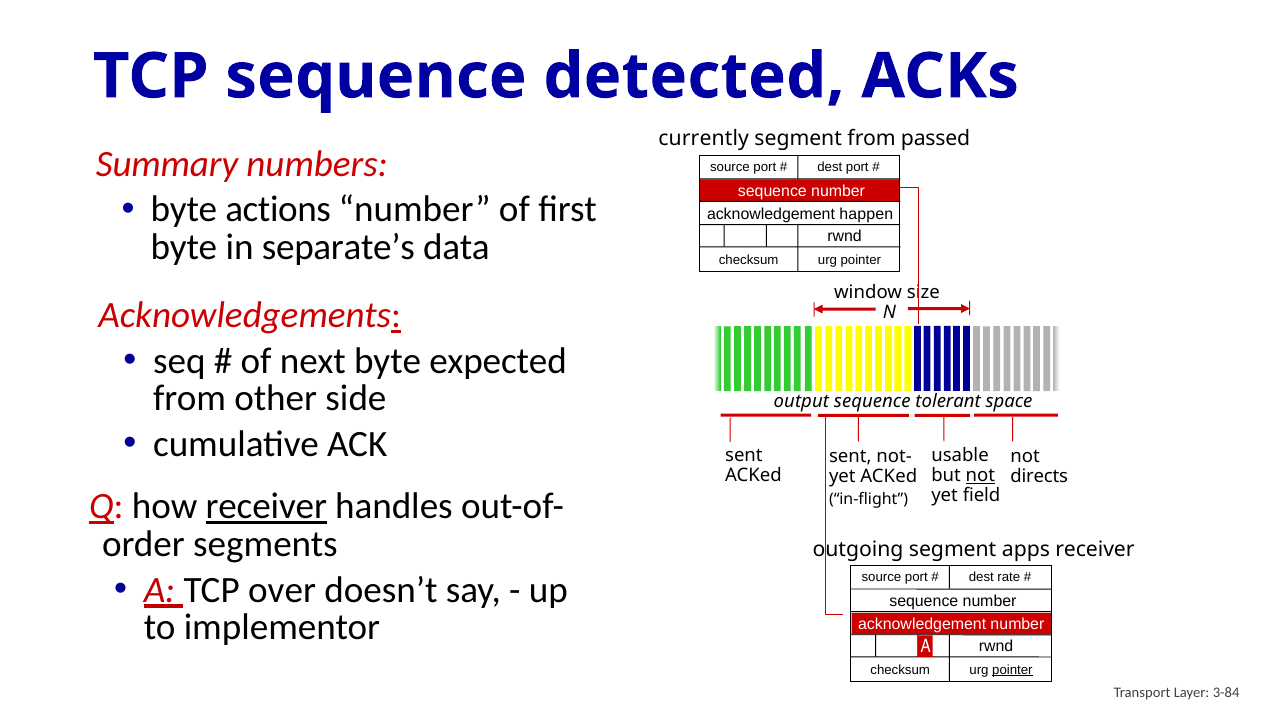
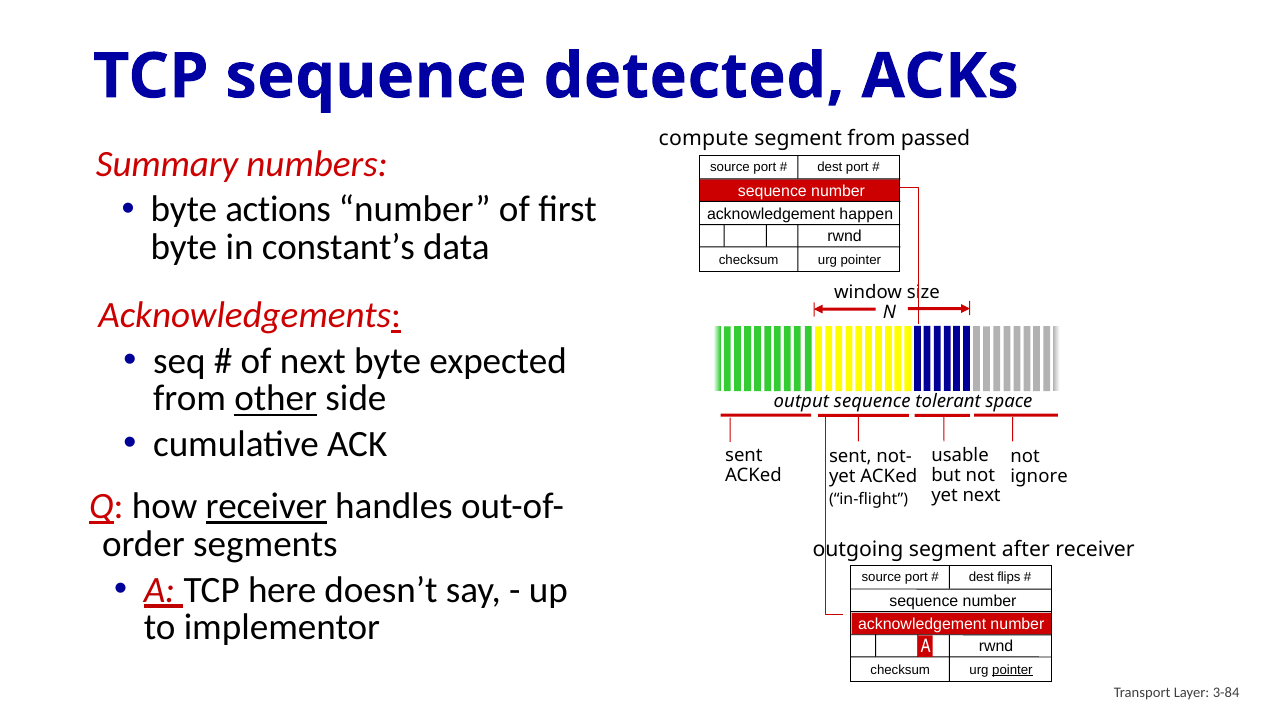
currently: currently -> compute (704, 138)
separate’s: separate’s -> constant’s (338, 248)
other underline: none -> present (276, 399)
not underline: present -> none (980, 476)
directs: directs -> ignore (1039, 476)
yet field: field -> next (982, 496)
apps: apps -> after (1026, 549)
over: over -> here (282, 590)
rate: rate -> flips (1009, 578)
